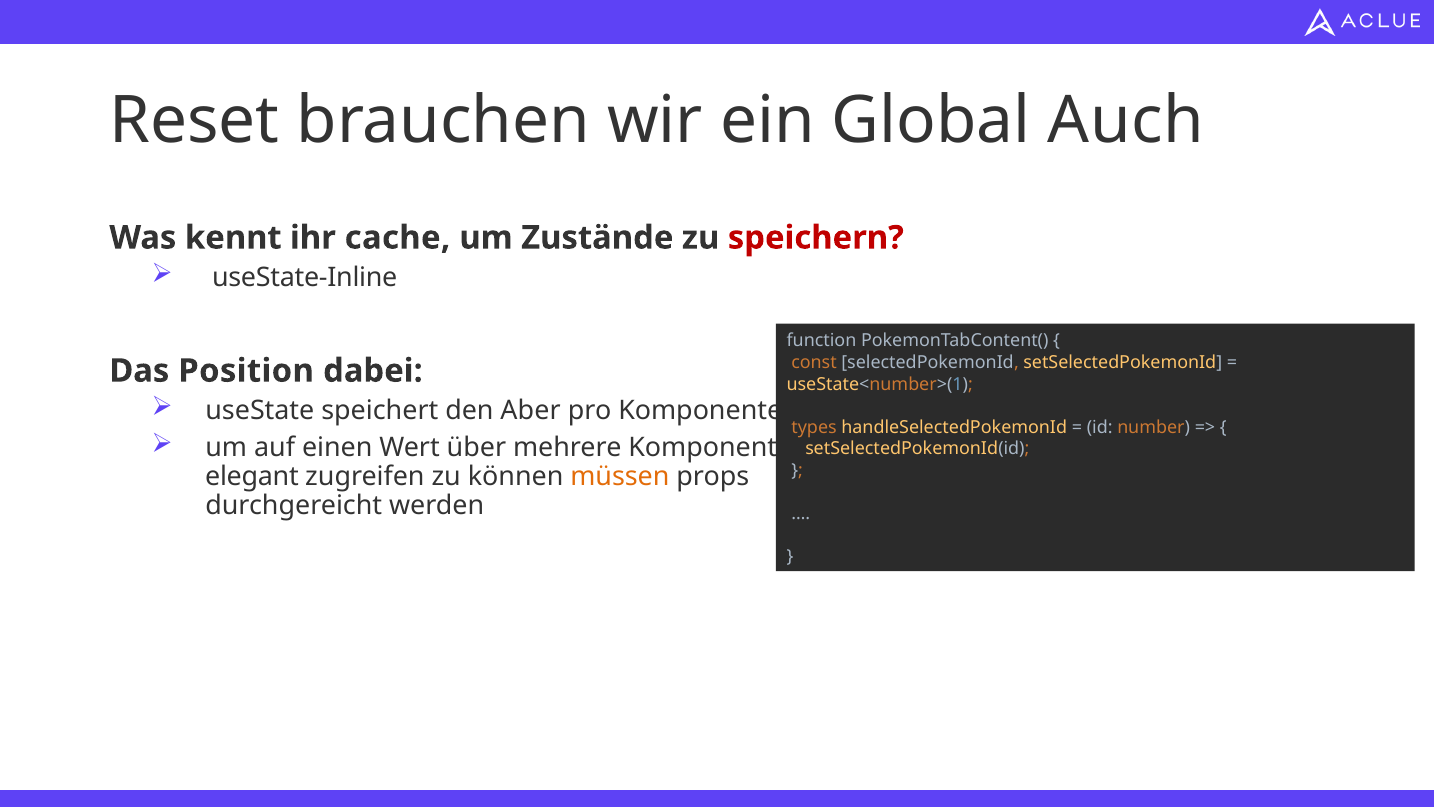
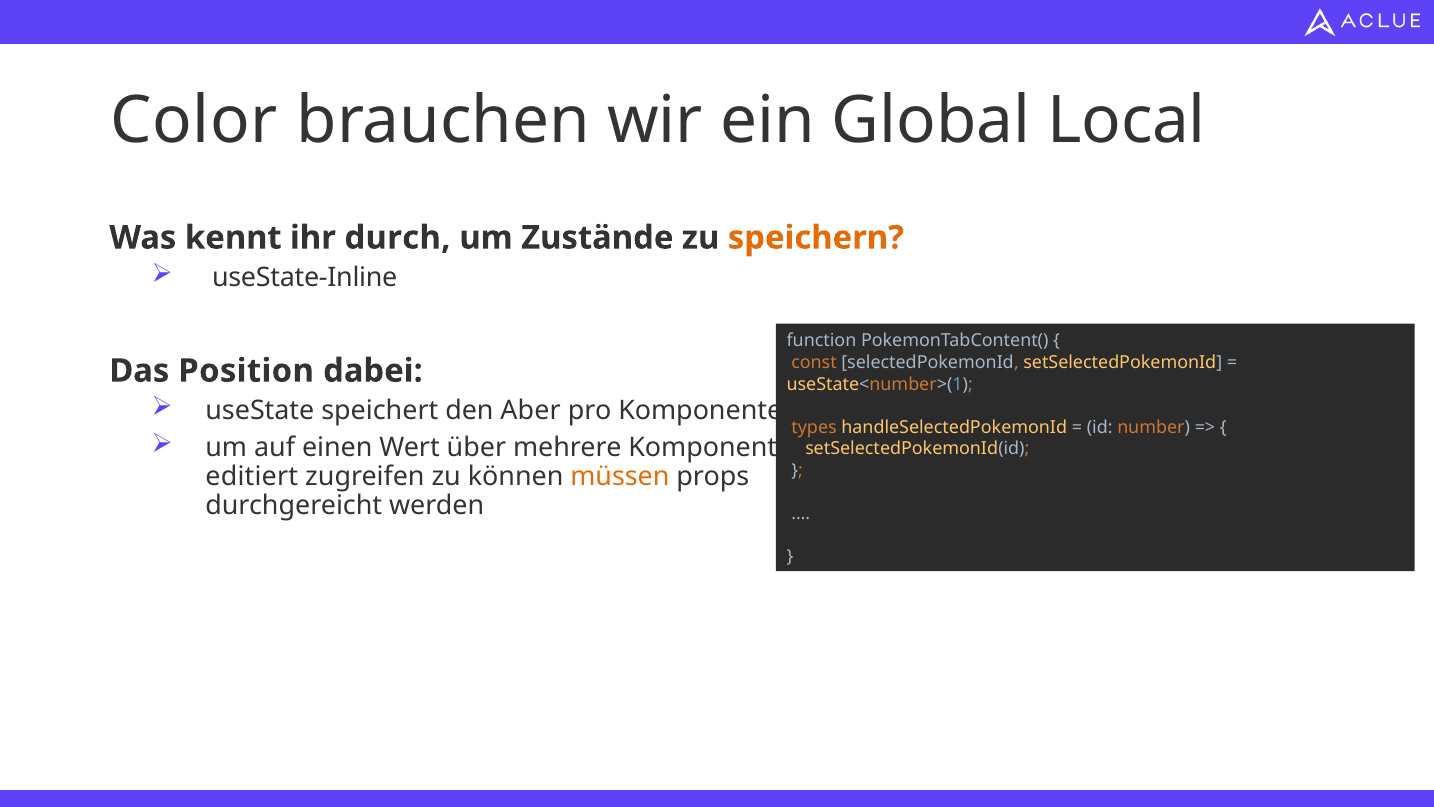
Reset: Reset -> Color (194, 120)
Auch: Auch -> Local (1127, 120)
cache: cache -> durch (397, 238)
speichern colour: red -> orange (816, 238)
elegant: elegant -> editiert (252, 476)
